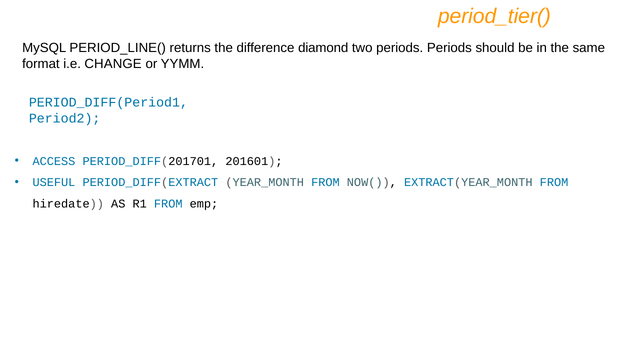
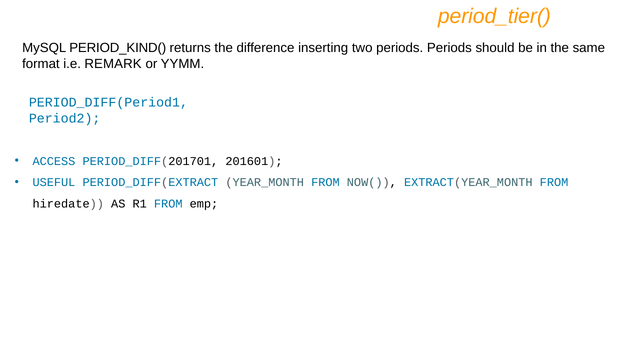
PERIOD_LINE(: PERIOD_LINE( -> PERIOD_KIND( (118, 48)
diamond: diamond -> inserting (323, 48)
CHANGE: CHANGE -> REMARK (113, 64)
